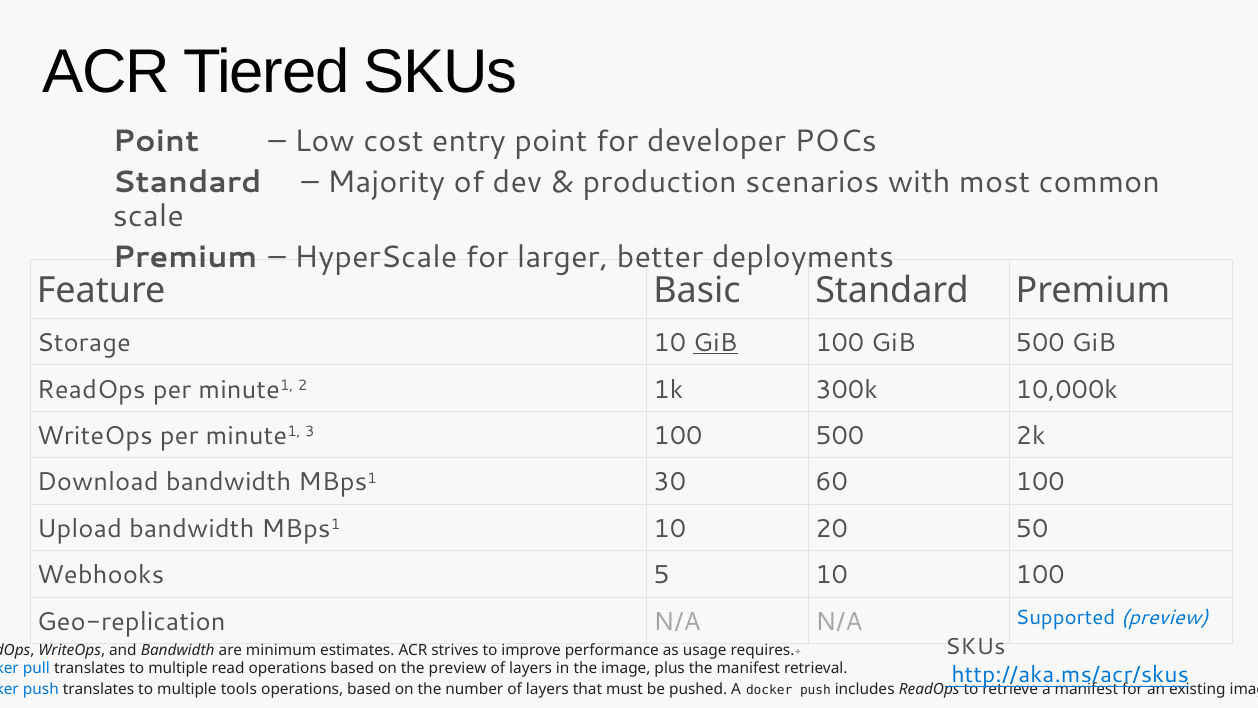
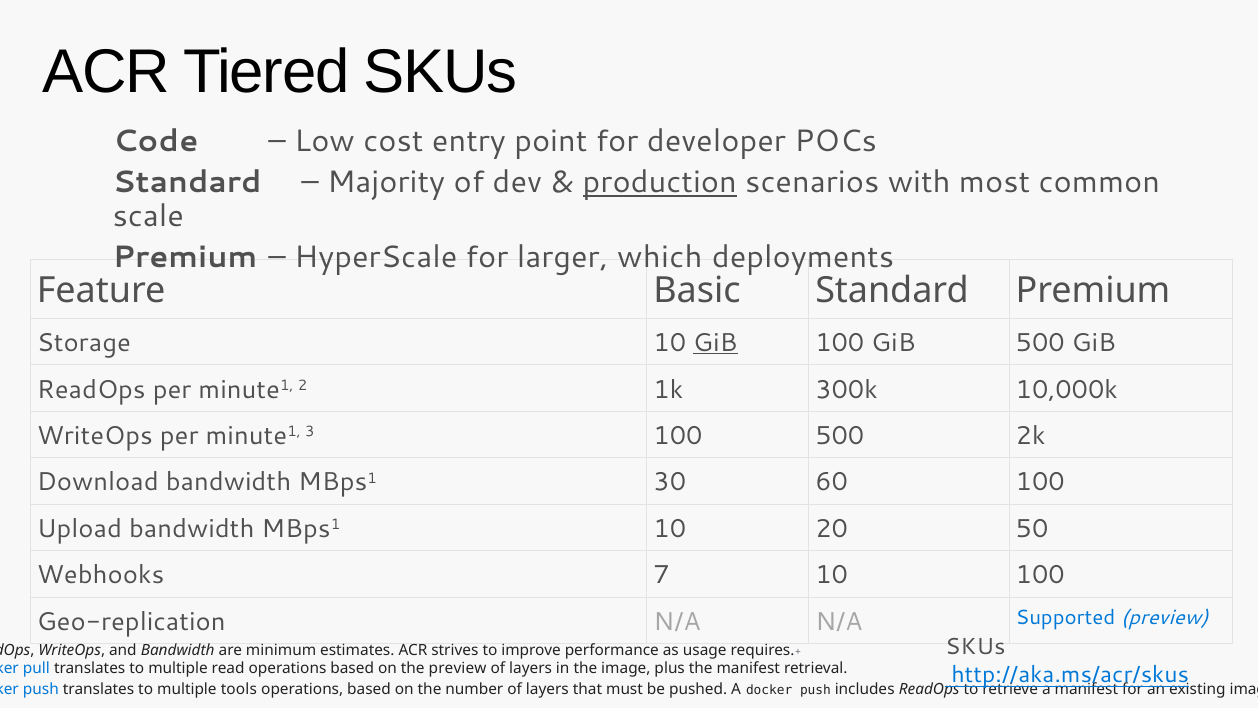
Point: Point -> Code (156, 141)
production underline: none -> present (660, 182)
better: better -> which (660, 257)
5: 5 -> 7 (662, 575)
